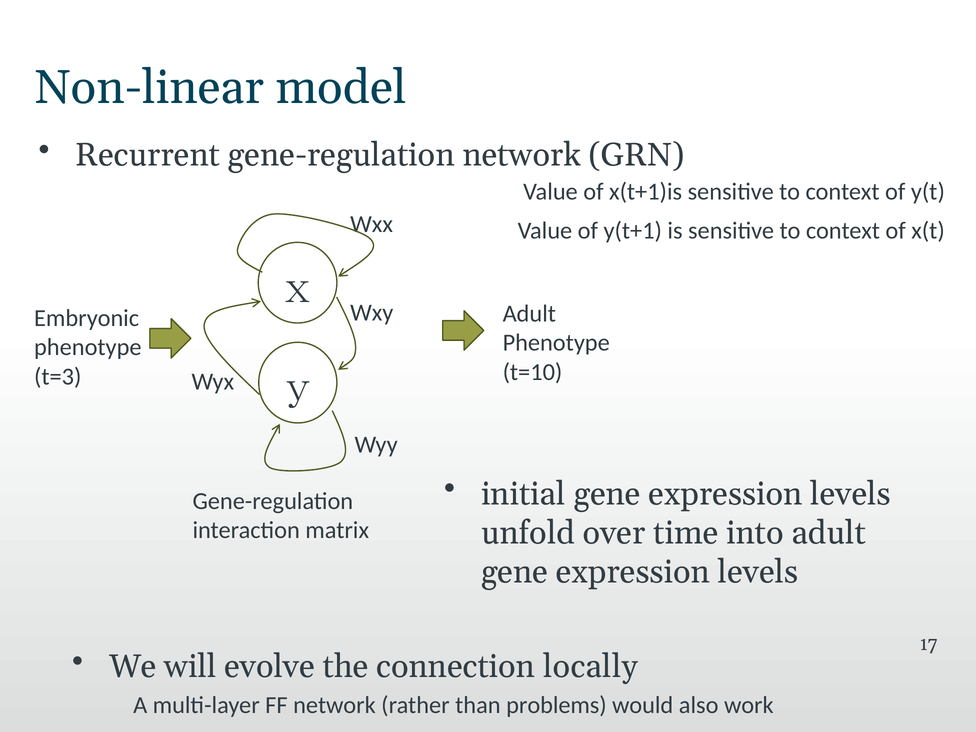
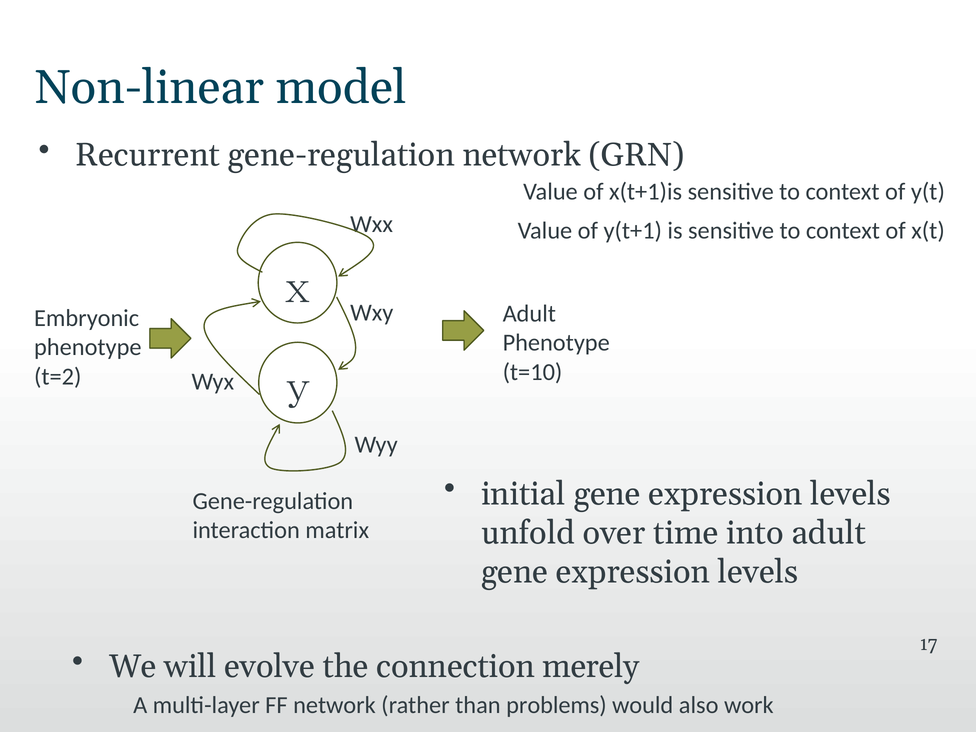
t=3: t=3 -> t=2 (58, 377)
locally: locally -> merely (591, 667)
